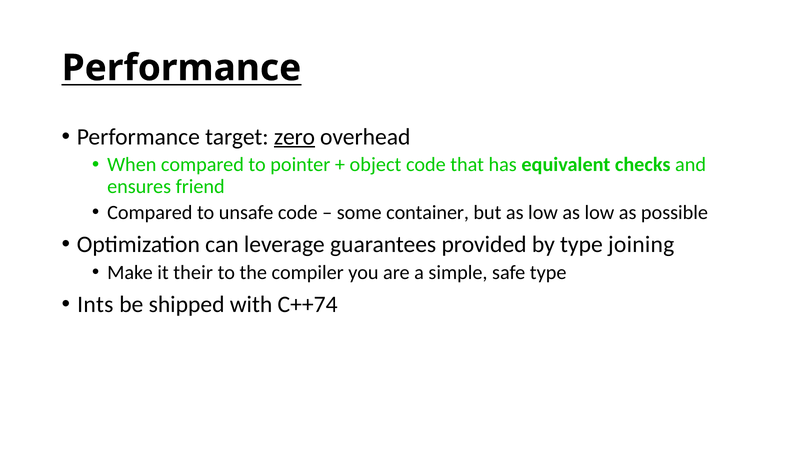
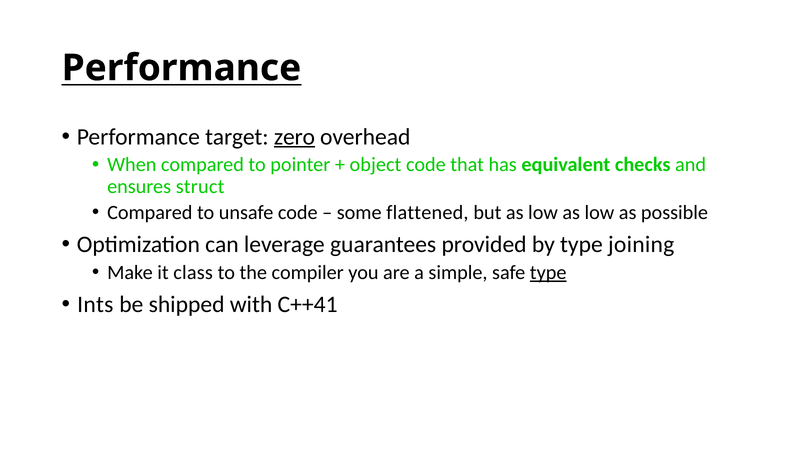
friend: friend -> struct (200, 187)
container: container -> flattened (427, 213)
their: their -> class (193, 272)
type underline: none -> present (548, 272)
C++74: C++74 -> C++41 (308, 305)
